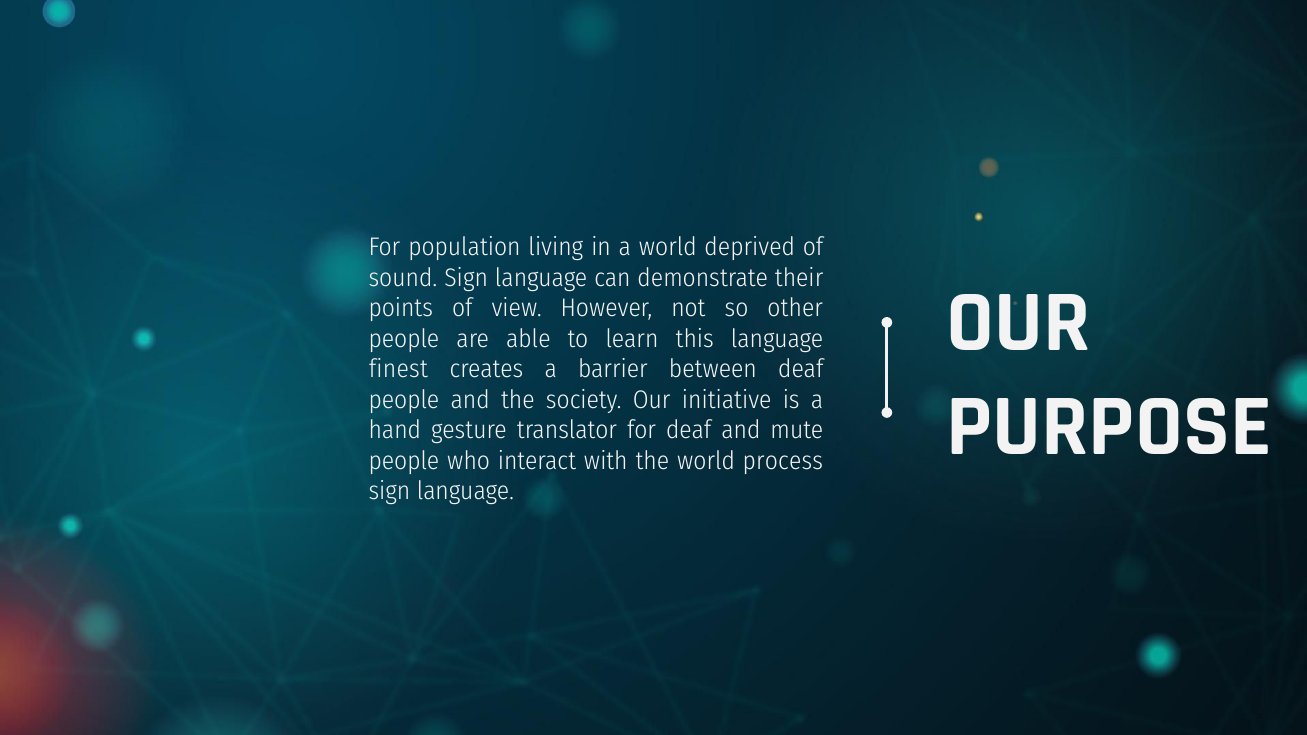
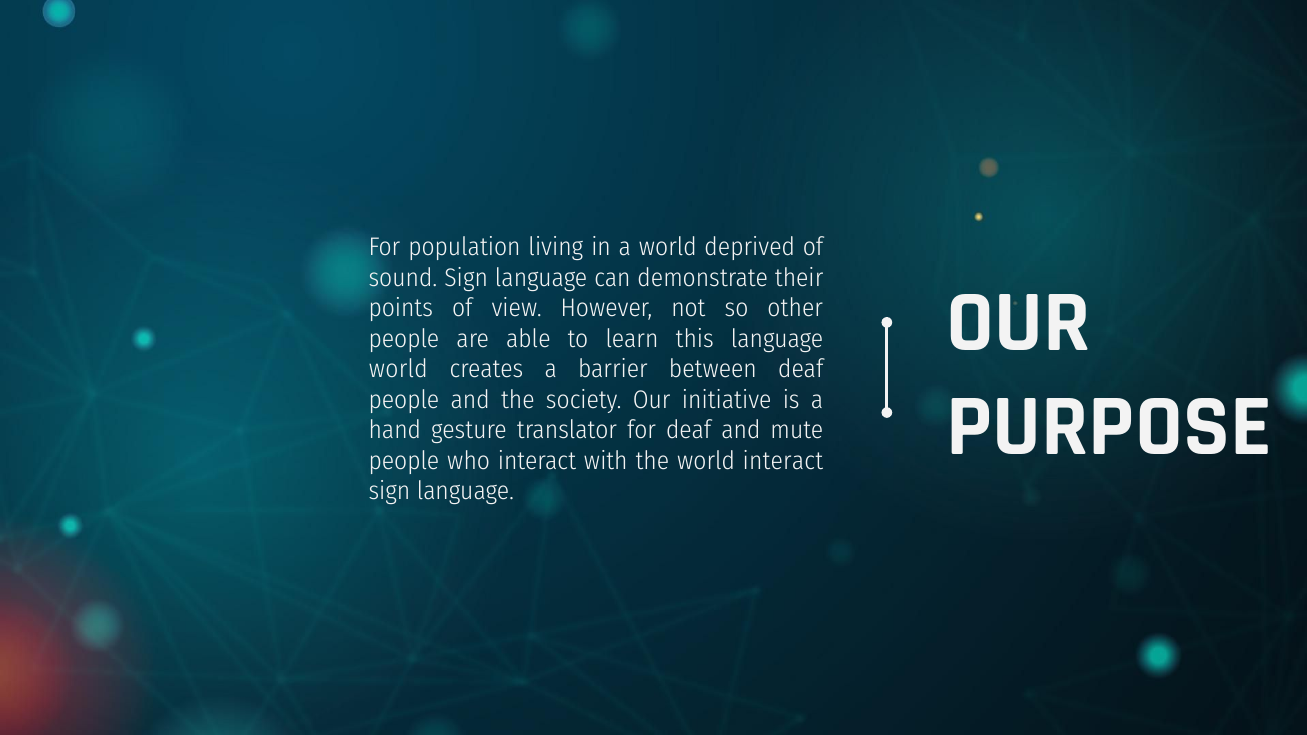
finest: finest -> world (398, 369)
world process: process -> interact (783, 461)
